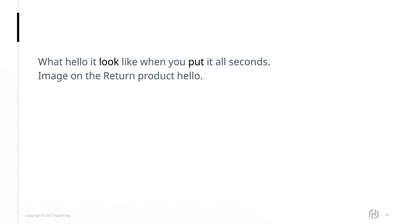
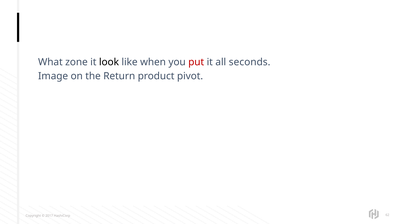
hello: hello -> zone (76, 62)
put colour: black -> red (196, 62)
product hello: hello -> pivot (190, 76)
